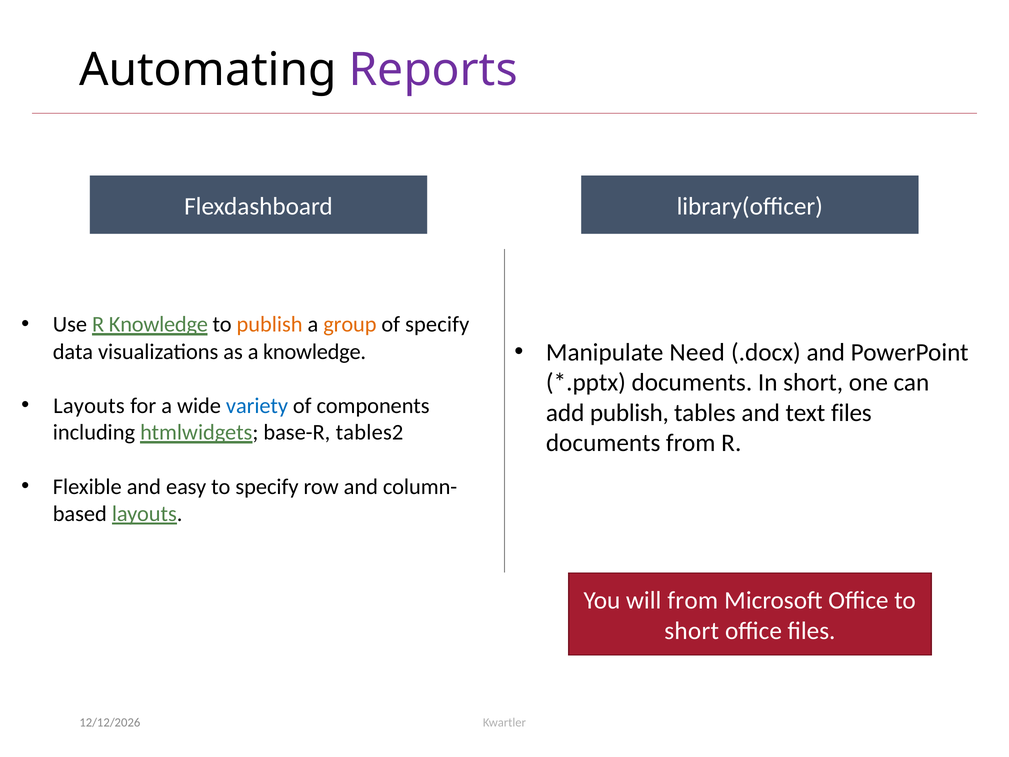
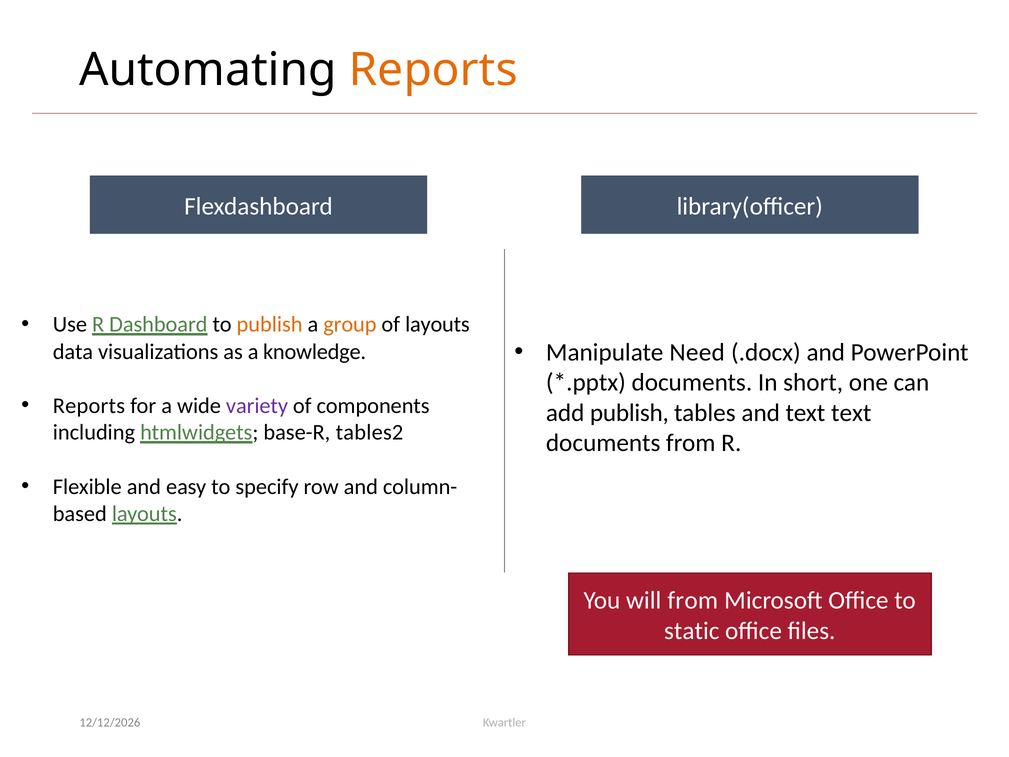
Reports colour: purple -> orange (433, 70)
R Knowledge: Knowledge -> Dashboard (158, 324)
of specify: specify -> layouts (437, 324)
Layouts: Layouts -> Reports (89, 406)
variety colour: blue -> purple (257, 406)
text files: files -> text (851, 413)
short: short -> static (692, 631)
